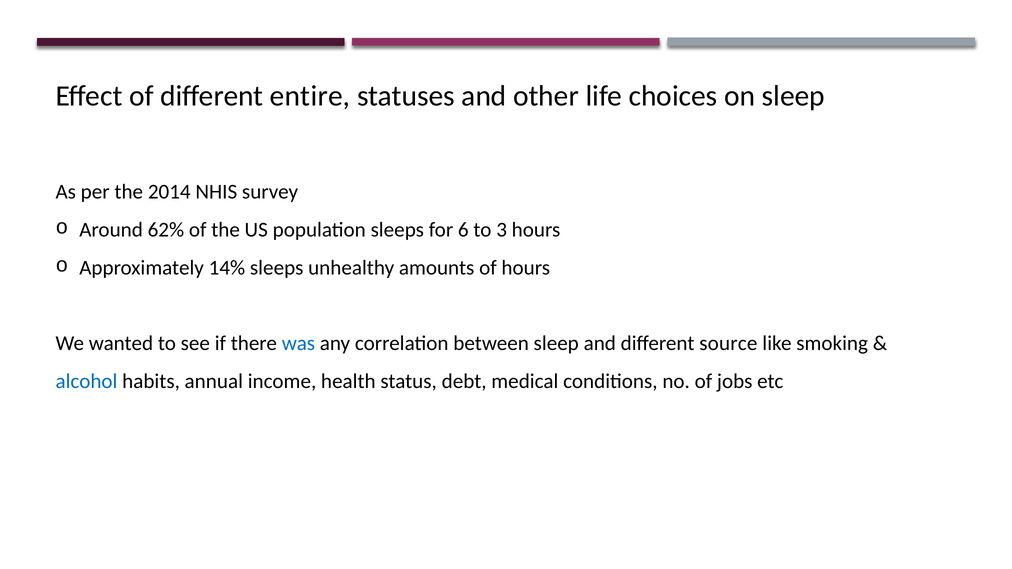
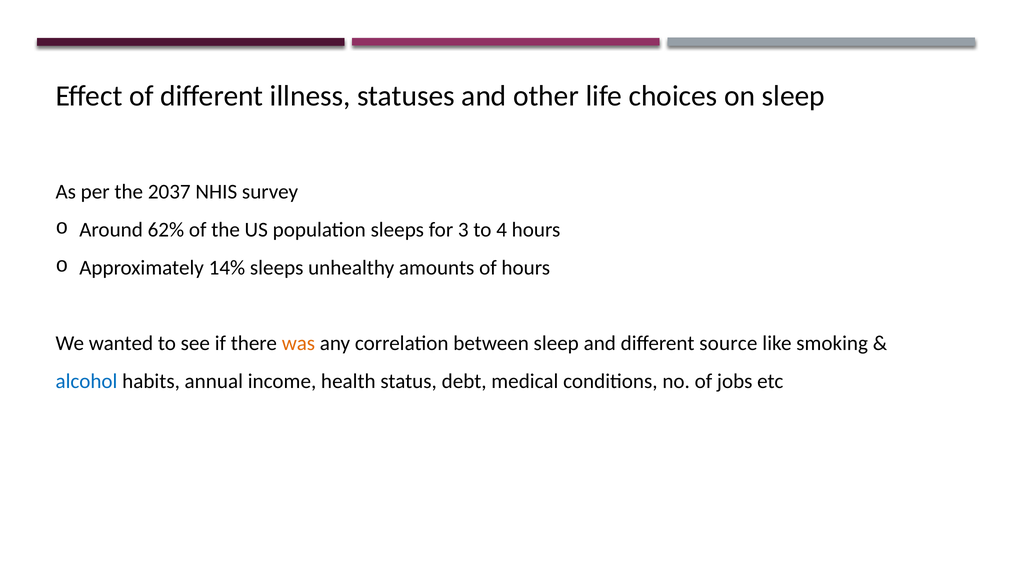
entire: entire -> illness (310, 96)
2014: 2014 -> 2037 (169, 192)
6: 6 -> 3 (463, 230)
3: 3 -> 4 (502, 230)
was colour: blue -> orange (298, 344)
